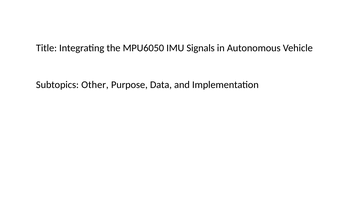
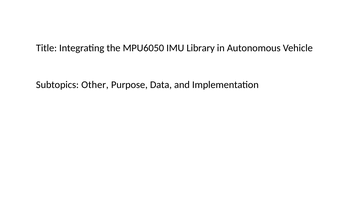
Signals: Signals -> Library (201, 48)
